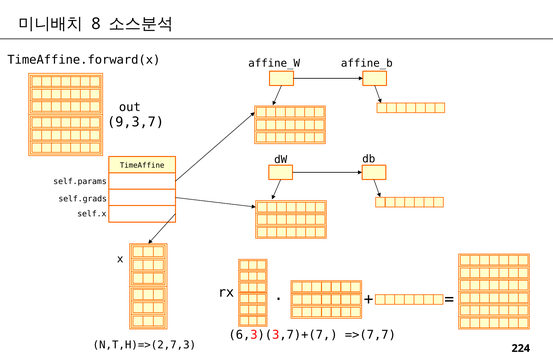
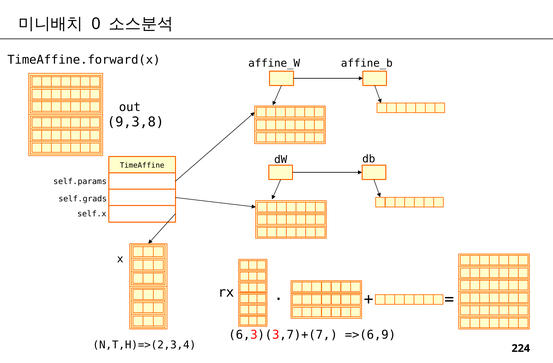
8: 8 -> 0 (96, 24)
9,3,7: 9,3,7 -> 9,3,8 (136, 122)
=>(7,7: =>(7,7 -> =>(6,9 (370, 335)
N,T,H)=>(2,7,3: N,T,H)=>(2,7,3 -> N,T,H)=>(2,3,4 (144, 345)
